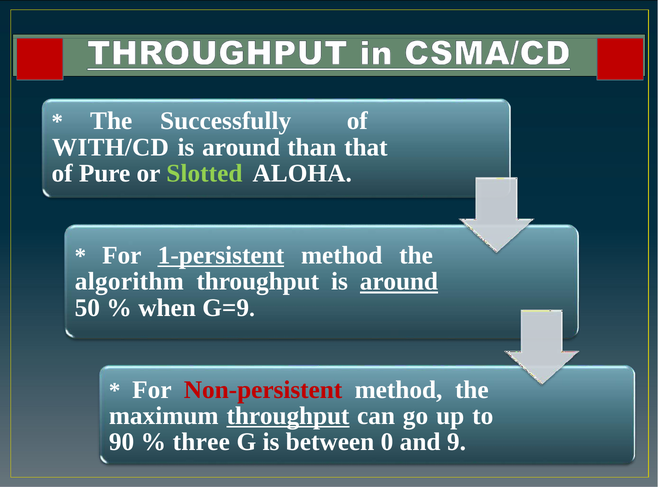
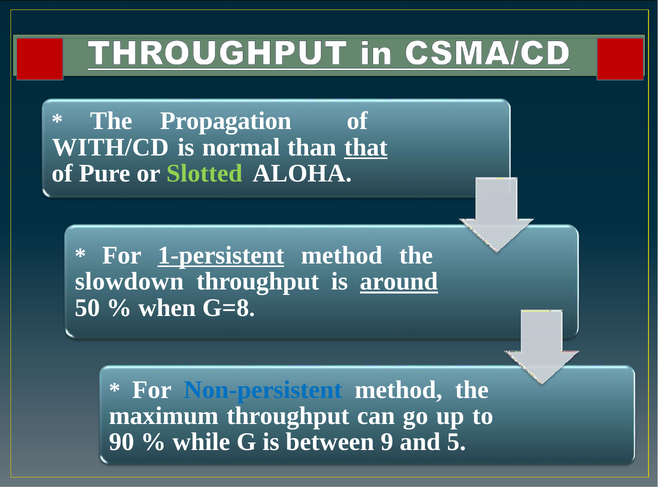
Successfully: Successfully -> Propagation (226, 121)
around: around -> normal (241, 147)
that underline: none -> present (366, 147)
algorithm: algorithm -> slowdown (129, 281)
G=9: G=9 -> G=8 (226, 308)
Non-persistent colour: red -> blue (263, 390)
throughput underline: present -> none (288, 416)
three: three -> while (201, 442)
0: 0 -> 9 (387, 442)
9: 9 -> 5 (456, 442)
